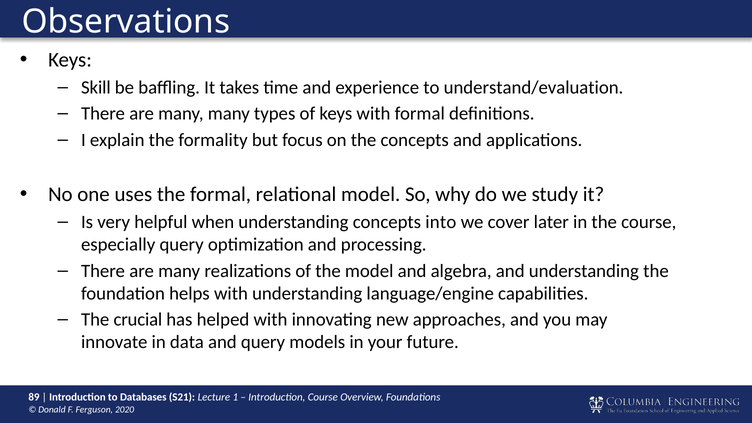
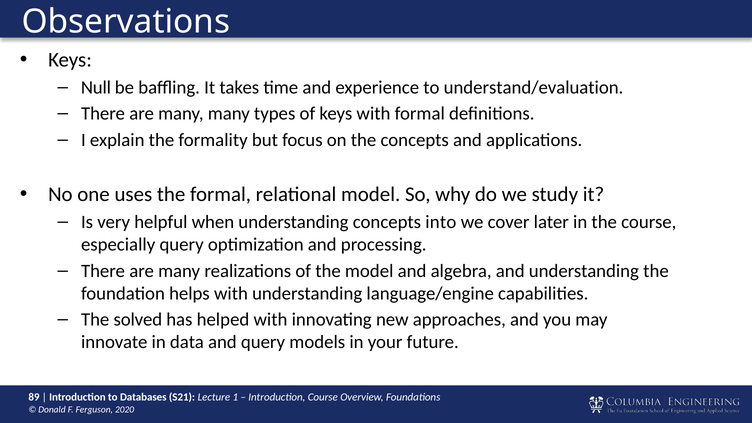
Skill: Skill -> Null (96, 87)
crucial: crucial -> solved (138, 320)
